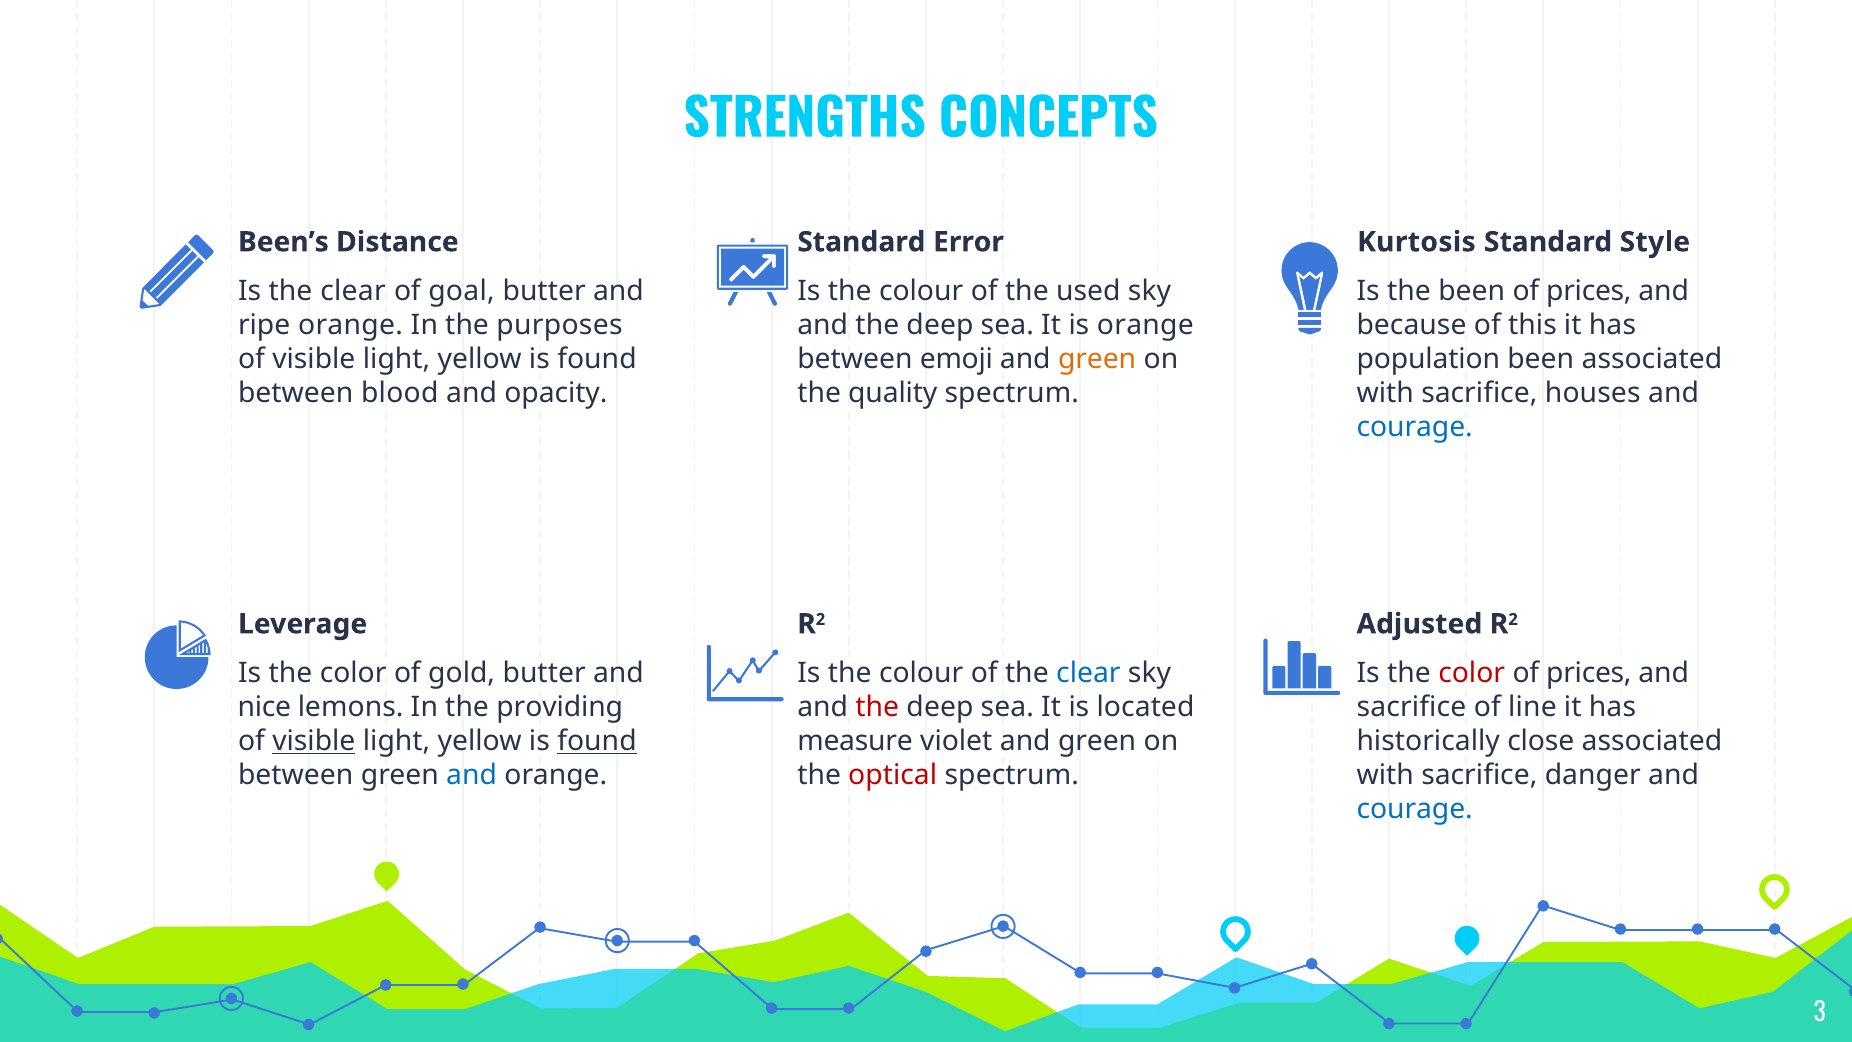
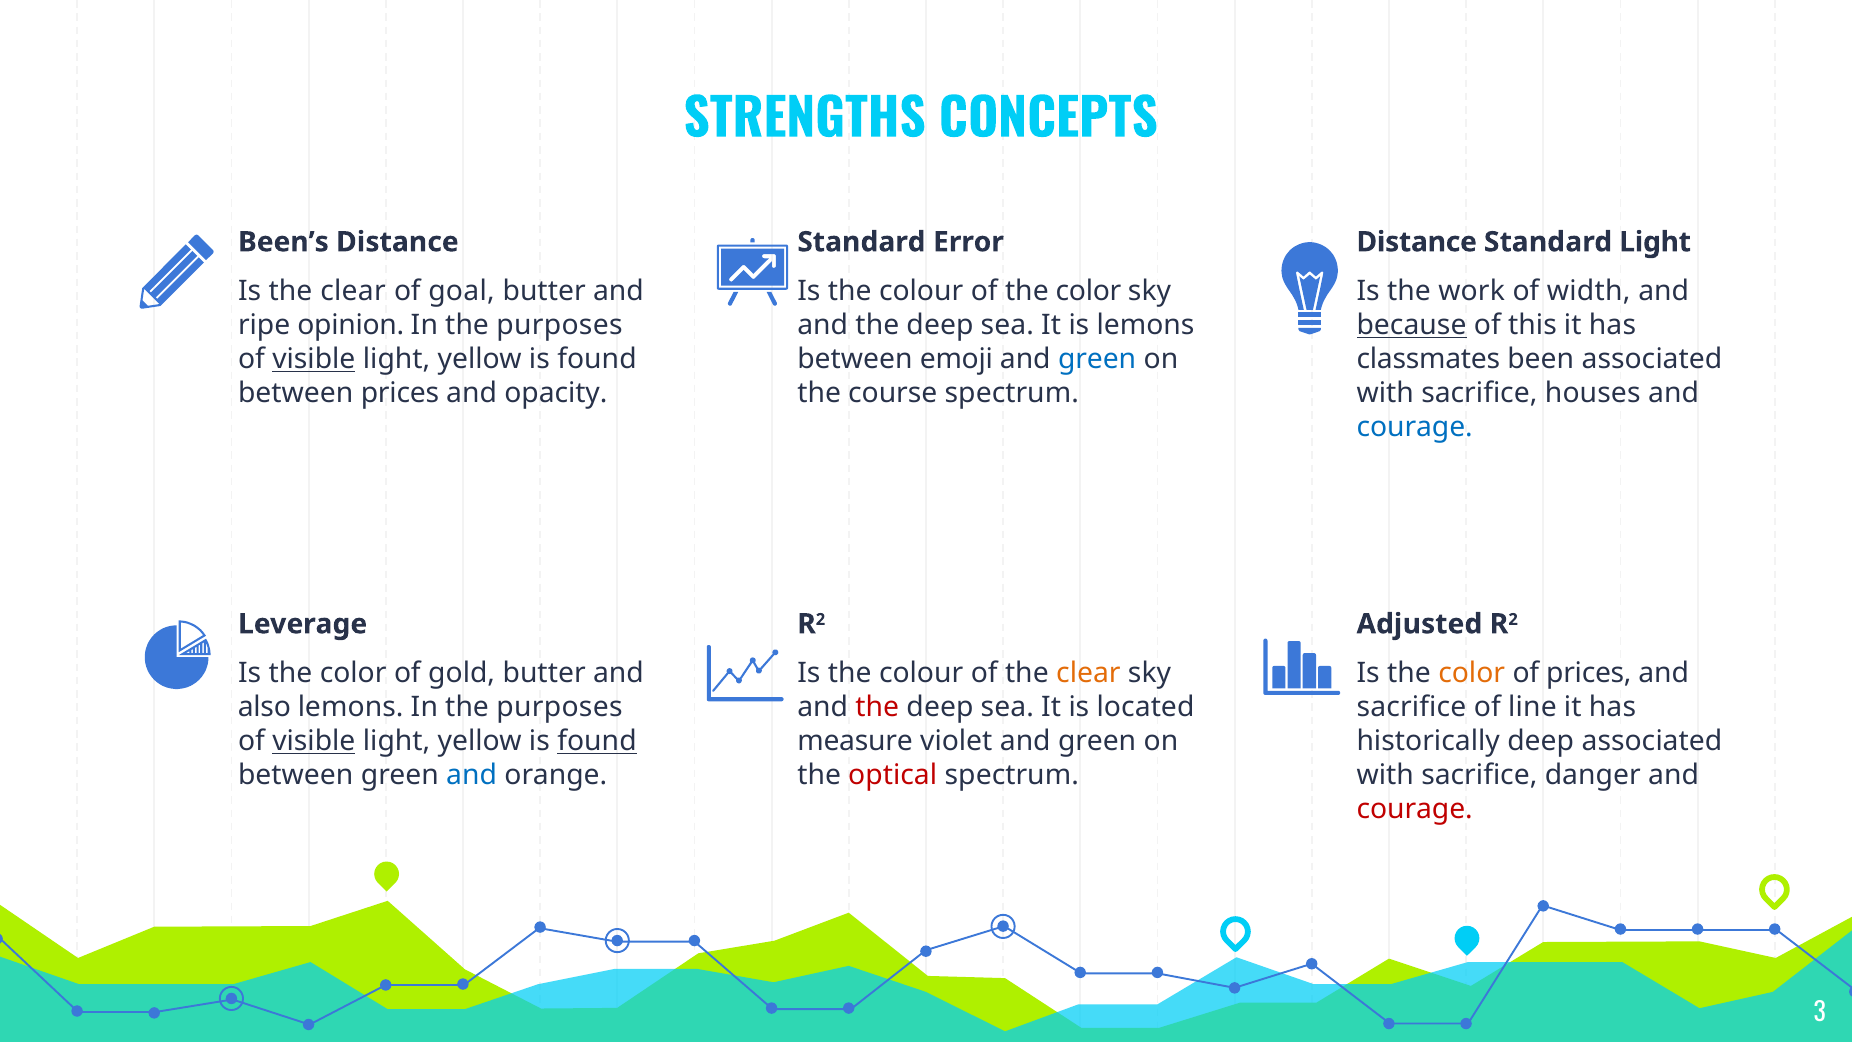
Kurtosis: Kurtosis -> Distance (1417, 242)
Standard Style: Style -> Light (1655, 242)
of the used: used -> color (1089, 291)
the been: been -> work (1472, 291)
prices: prices -> width (1589, 291)
ripe orange: orange -> opinion (351, 325)
is orange: orange -> lemons (1146, 325)
because underline: none -> present (1412, 325)
visible underline: none -> present (314, 359)
green colour: orange -> blue (1097, 359)
population: population -> classmates (1428, 359)
between blood: blood -> prices (400, 393)
quality: quality -> course (893, 393)
clear colour: blue -> orange (1088, 673)
color colour: red -> orange (1472, 673)
nice: nice -> also (264, 707)
lemons In the providing: providing -> purposes (560, 707)
historically close: close -> deep (1541, 741)
courage colour: blue -> red (1415, 809)
